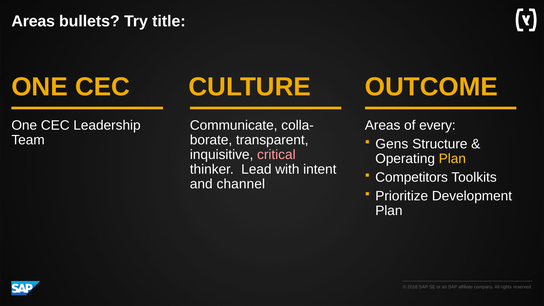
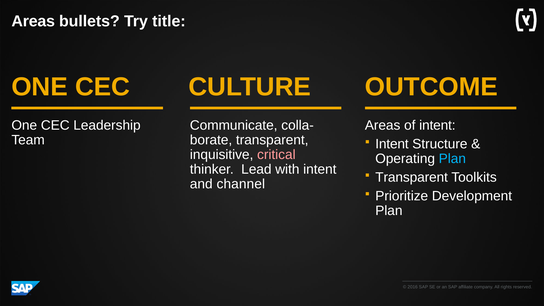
of every: every -> intent (437, 125)
Gens: Gens -> Intent (392, 144)
Plan colour: yellow -> light blue (452, 159)
Competitors: Competitors -> Transparent (412, 177)
